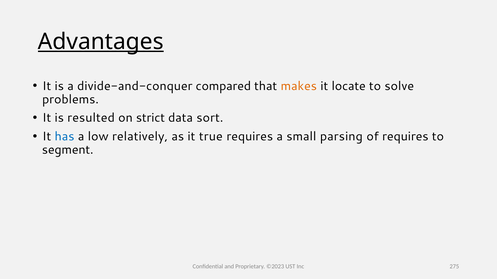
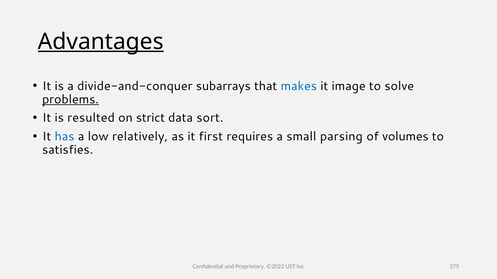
compared: compared -> subarrays (223, 86)
makes colour: orange -> blue (299, 86)
locate: locate -> image (349, 86)
problems underline: none -> present (70, 100)
true: true -> first (211, 137)
of requires: requires -> volumes (405, 137)
segment: segment -> satisfies (68, 150)
